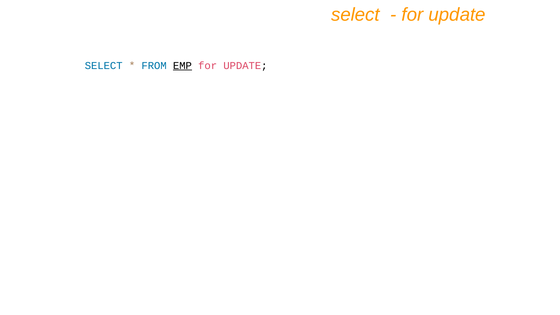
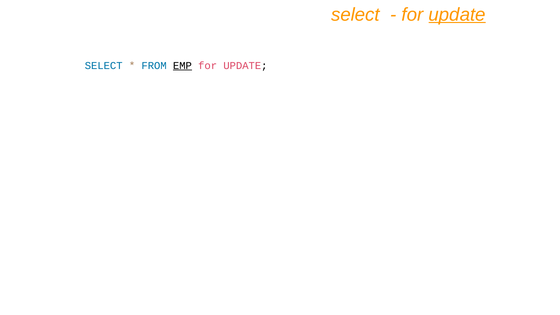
update underline: none -> present (457, 15)
